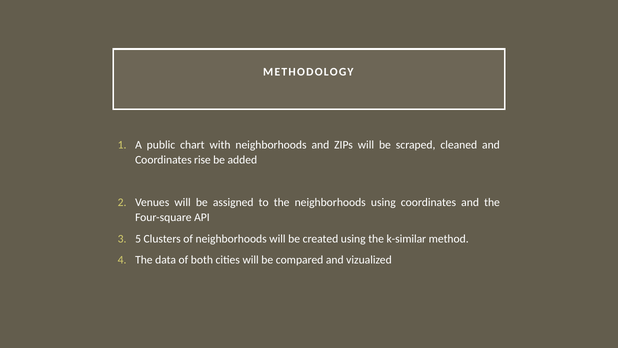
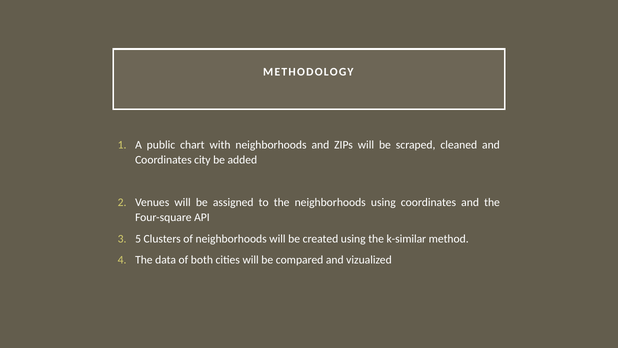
rise: rise -> city (202, 160)
